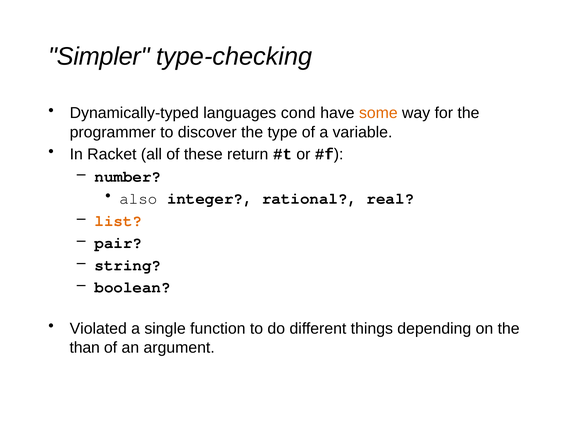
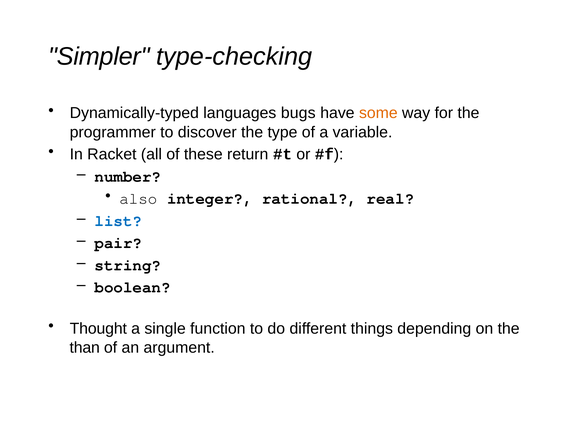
cond: cond -> bugs (298, 113)
list colour: orange -> blue (118, 221)
Violated: Violated -> Thought (98, 328)
